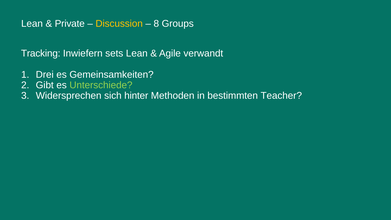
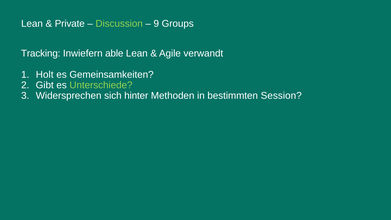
Discussion colour: yellow -> light green (119, 24)
8: 8 -> 9 (156, 24)
sets: sets -> able (114, 53)
Drei: Drei -> Holt (45, 75)
Teacher: Teacher -> Session (281, 96)
